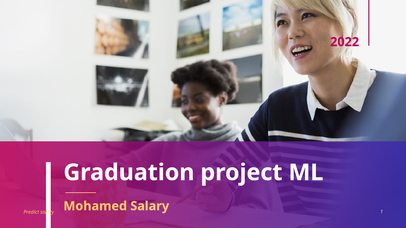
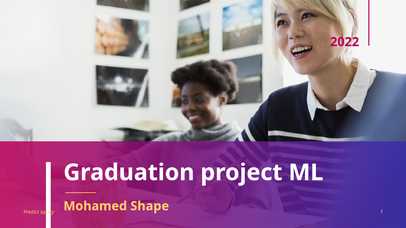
Mohamed Salary: Salary -> Shape (150, 206)
